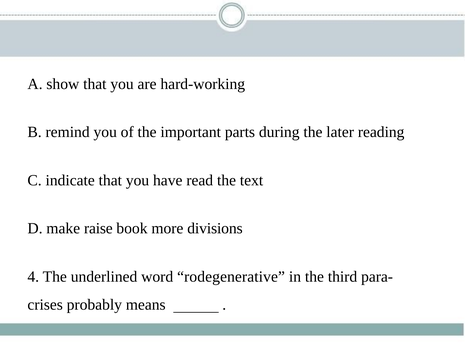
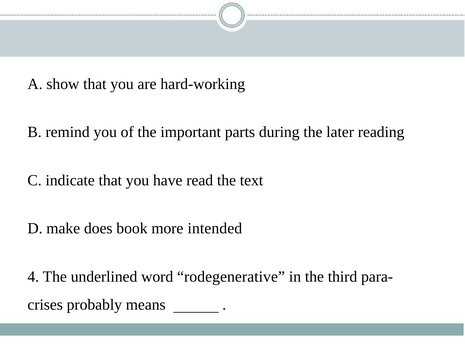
raise: raise -> does (98, 228)
divisions: divisions -> intended (215, 228)
